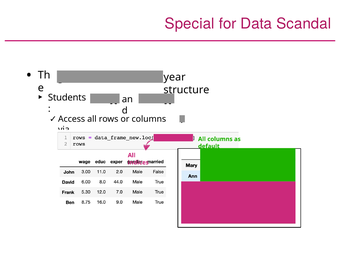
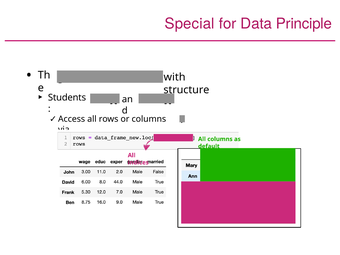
Scandal: Scandal -> Principle (304, 24)
year: year -> with (175, 77)
